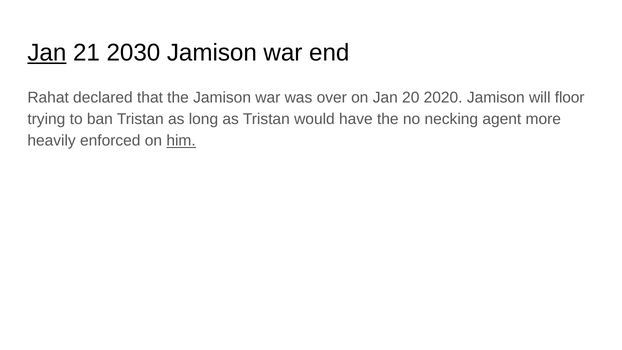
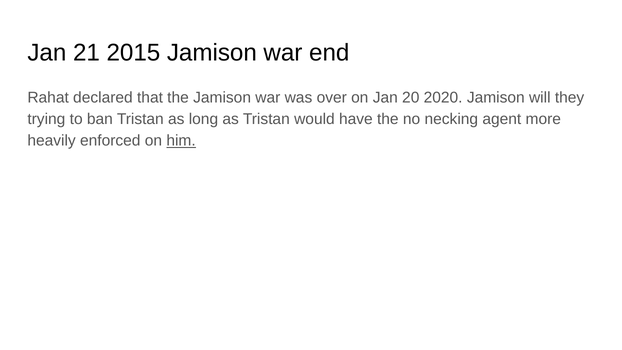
Jan underline: present -> none (47, 53)
2030: 2030 -> 2015 (133, 53)
floor: floor -> they (570, 98)
